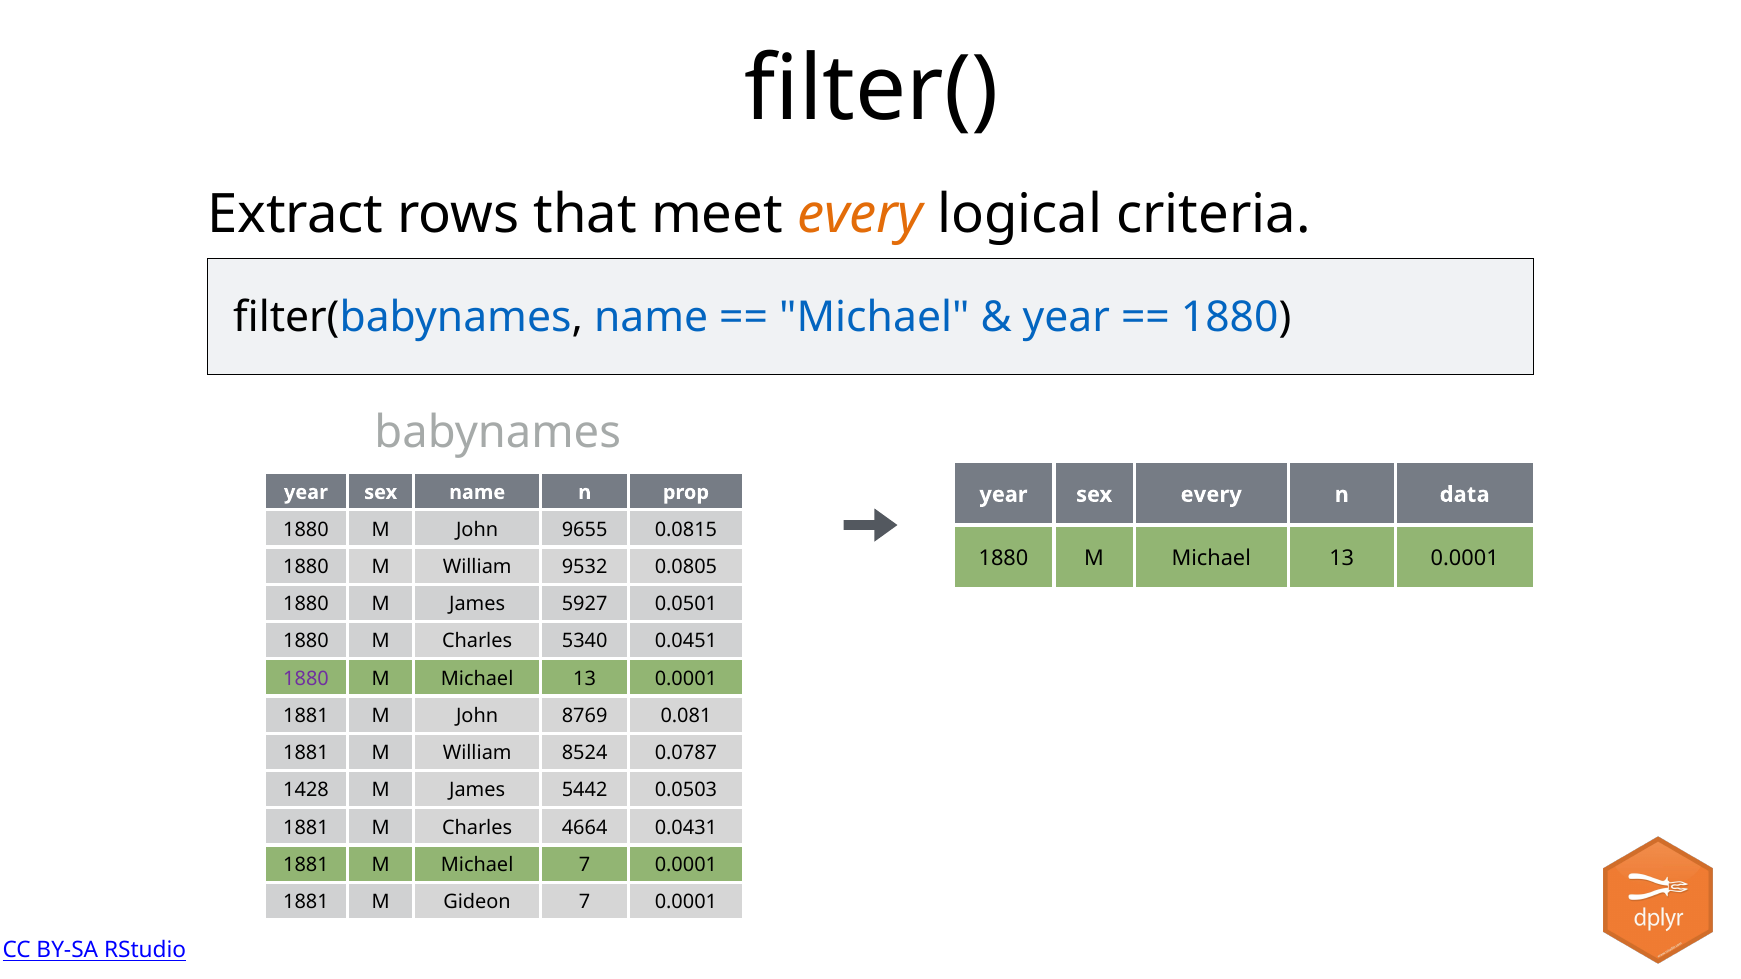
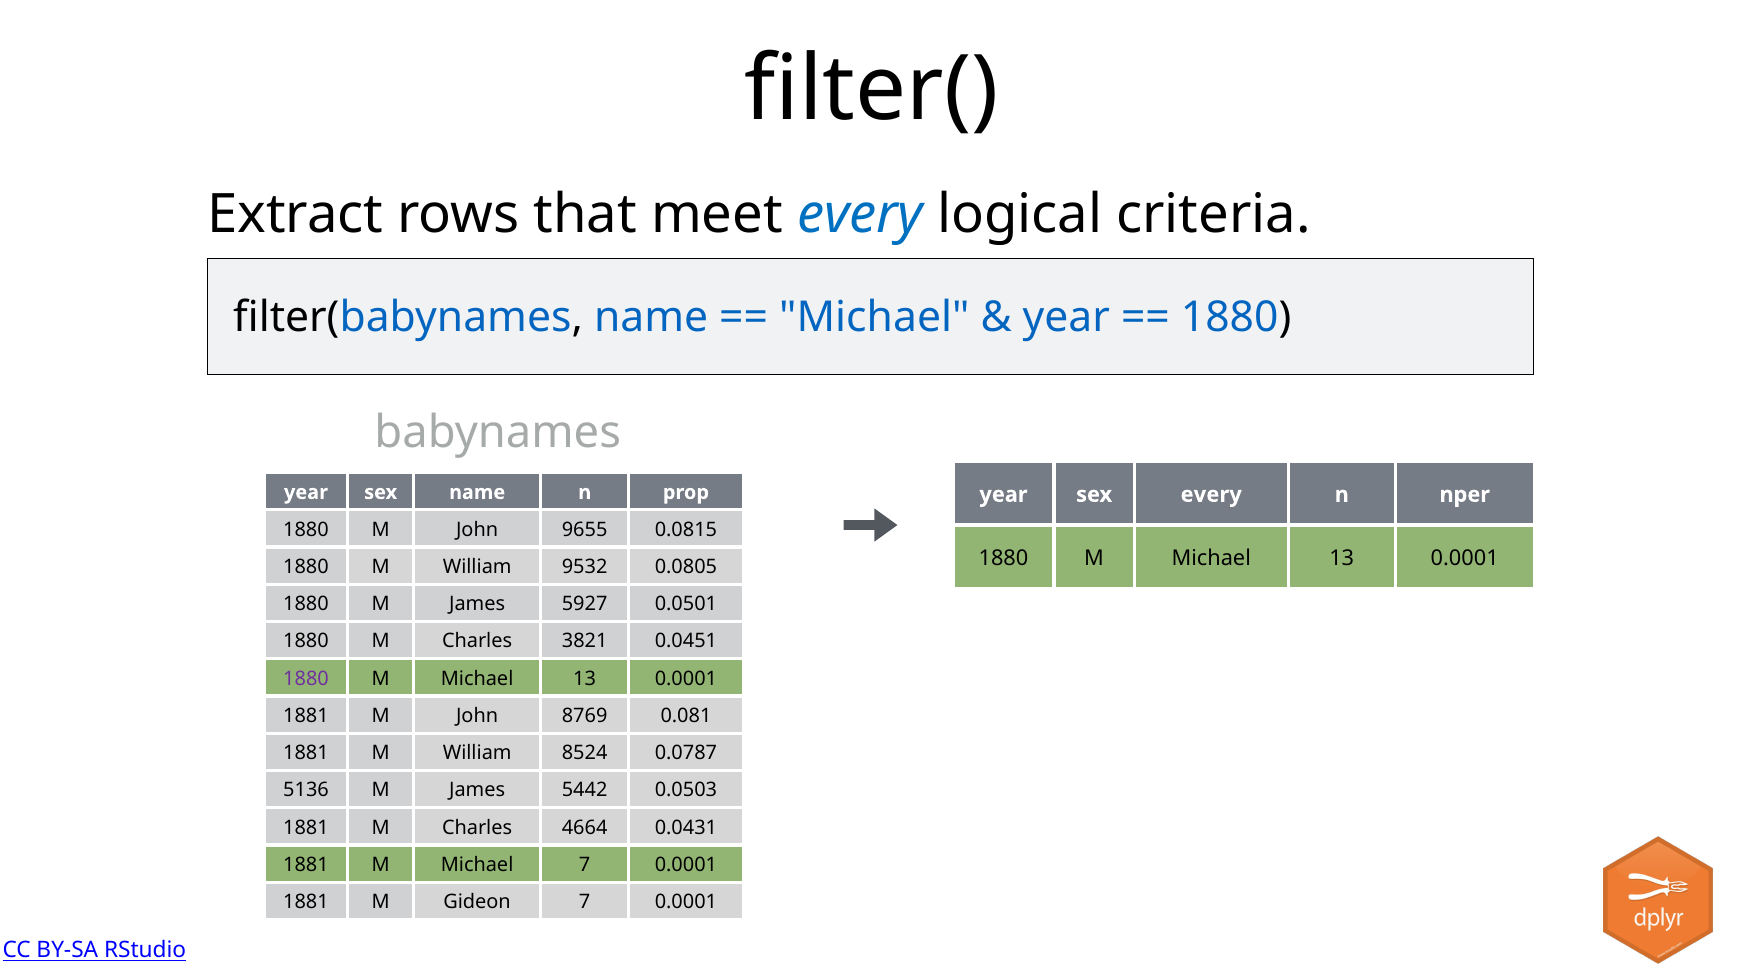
every colour: orange -> blue (860, 214)
data: data -> nper (1465, 495)
5340: 5340 -> 3821 (585, 642)
1428: 1428 -> 5136 (306, 790)
